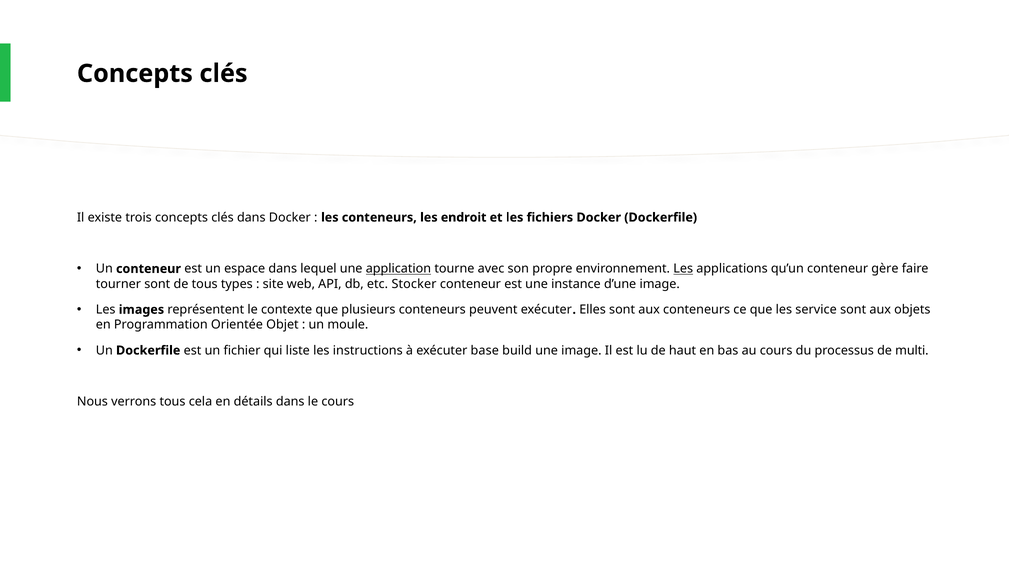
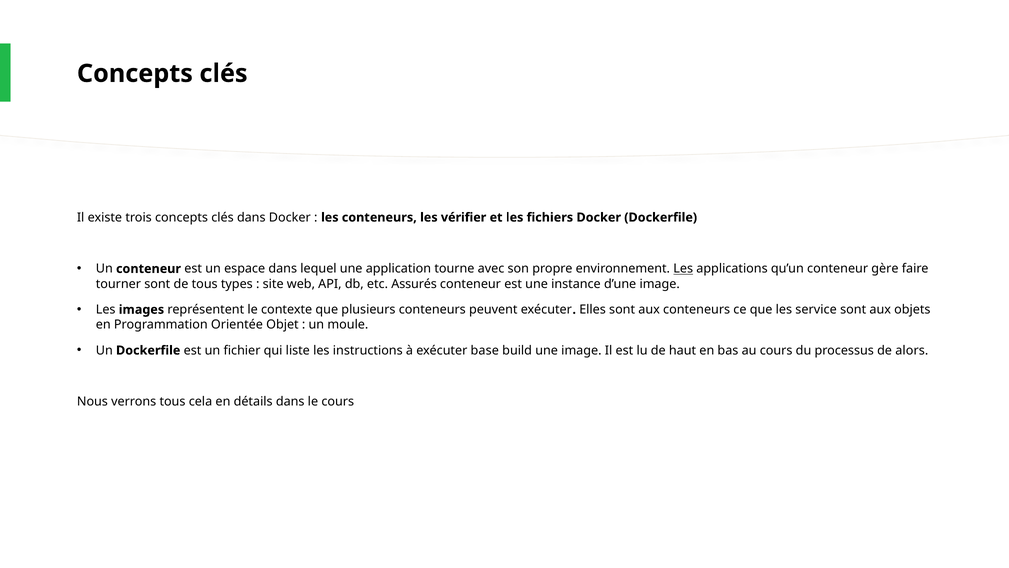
endroit: endroit -> vérifier (464, 217)
application underline: present -> none (398, 269)
Stocker: Stocker -> Assurés (414, 284)
multi: multi -> alors (912, 350)
